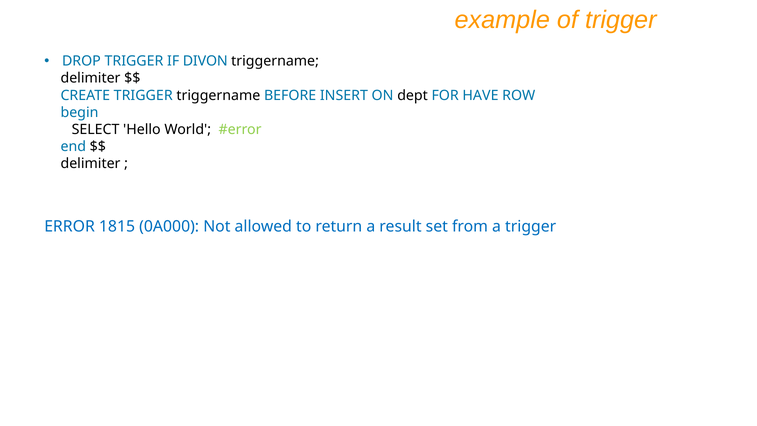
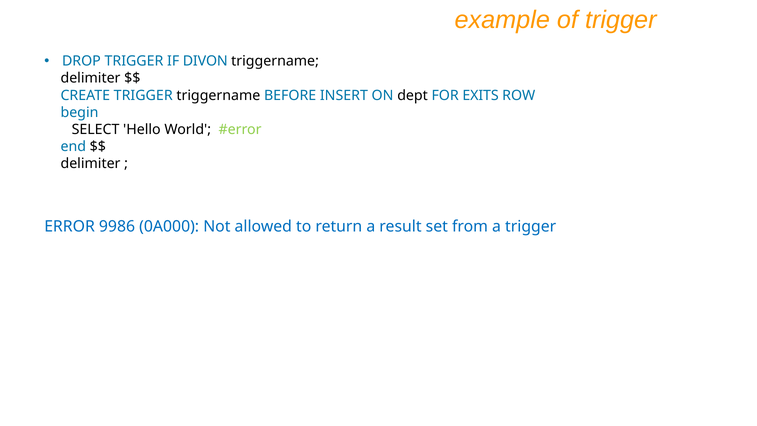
HAVE: HAVE -> EXITS (481, 95)
1815: 1815 -> 9986 (117, 226)
